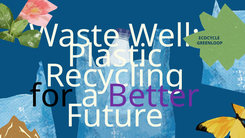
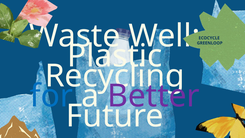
for colour: black -> blue (51, 96)
